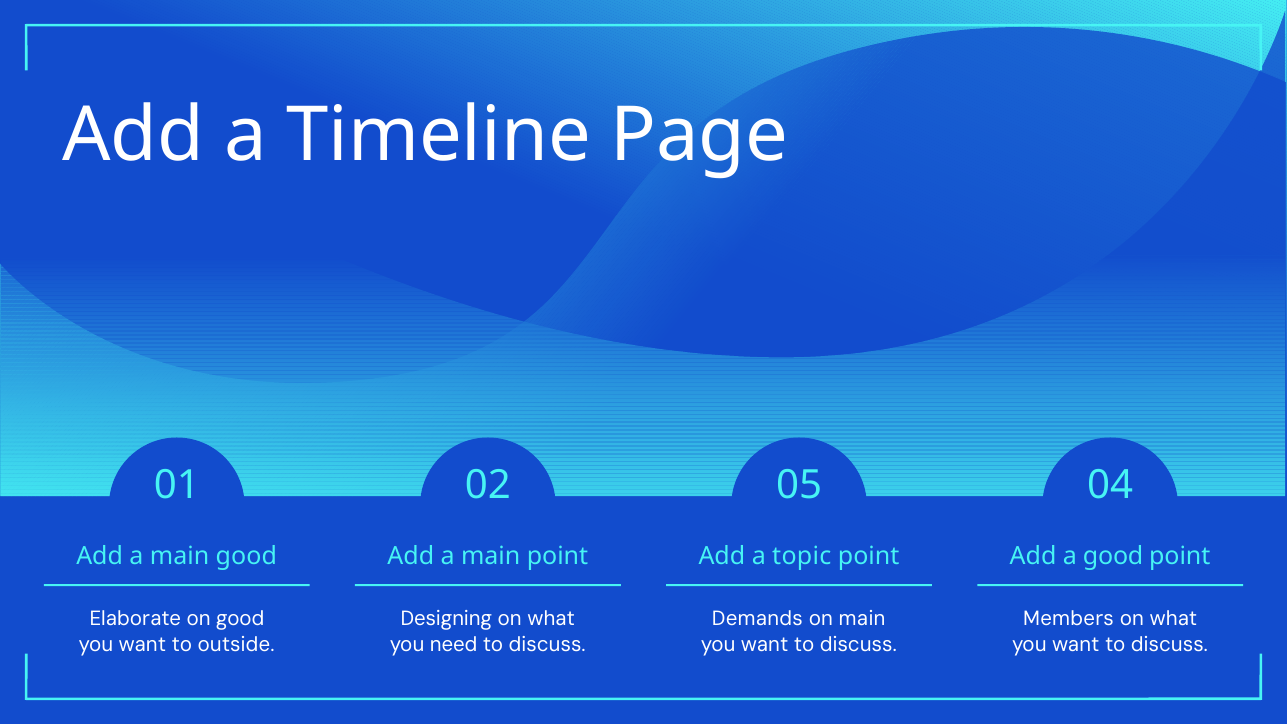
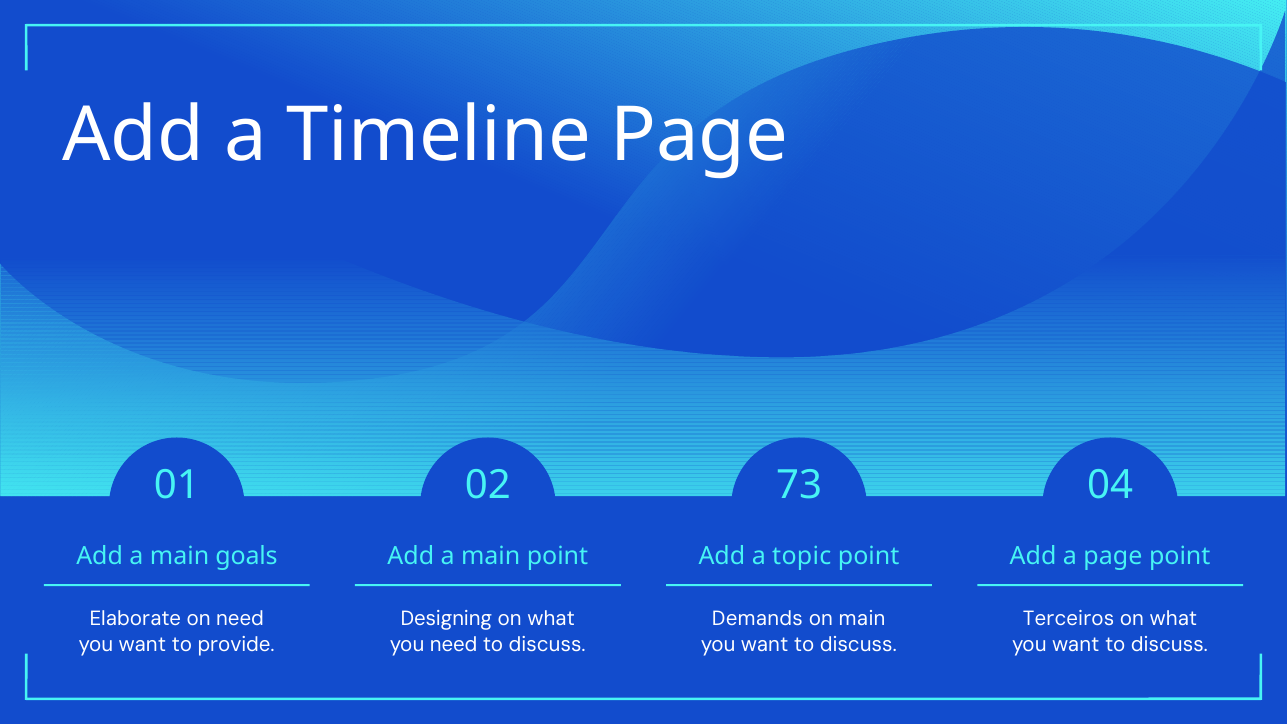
05: 05 -> 73 (799, 485)
main good: good -> goals (246, 556)
a good: good -> page (1113, 556)
on good: good -> need (240, 618)
Members: Members -> Terceiros (1069, 618)
outside: outside -> provide (236, 645)
